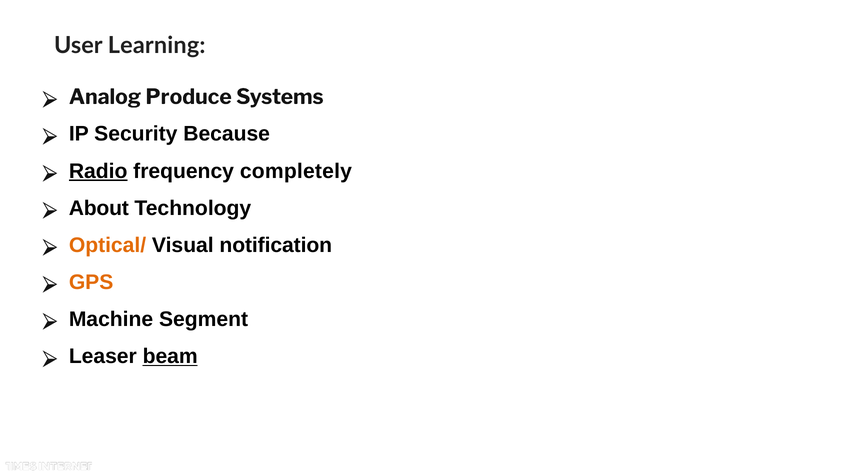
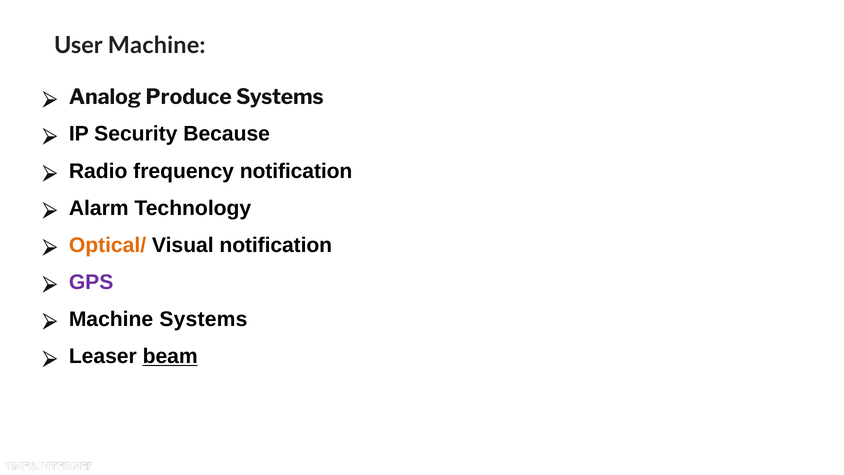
User Learning: Learning -> Machine (157, 45)
Radio underline: present -> none (98, 171)
frequency completely: completely -> notification (296, 171)
About: About -> Alarm (99, 208)
GPS colour: orange -> purple (91, 282)
Machine Segment: Segment -> Systems (203, 319)
